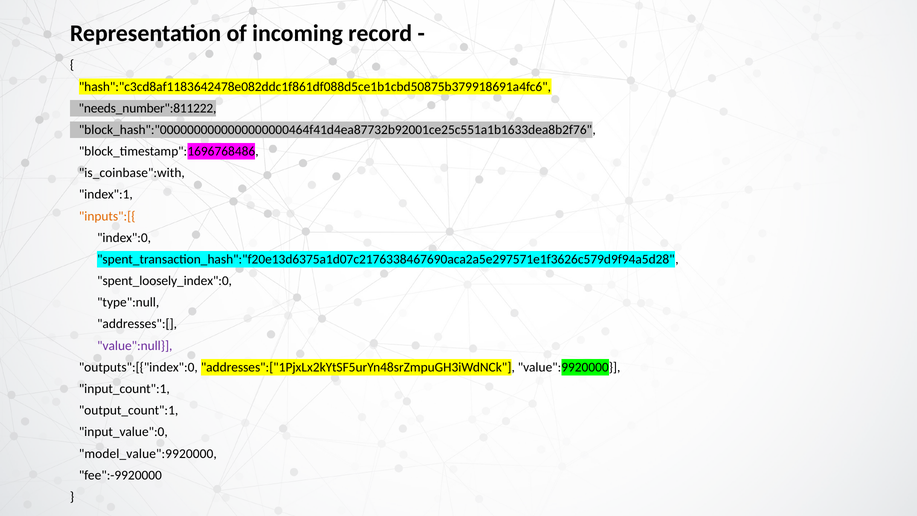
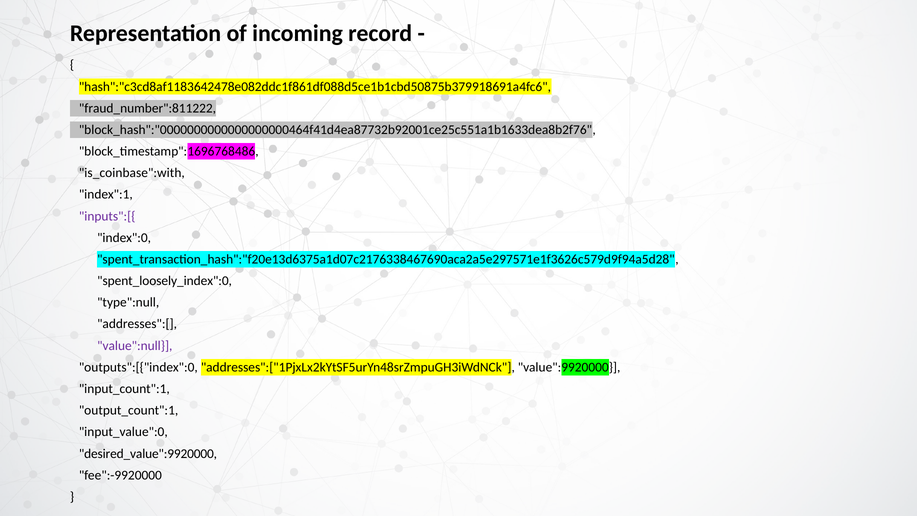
needs_number":811222: needs_number":811222 -> fraud_number":811222 (147, 108)
inputs":[{ colour: orange -> purple (107, 216)
model_value":9920000: model_value":9920000 -> desired_value":9920000 (148, 453)
